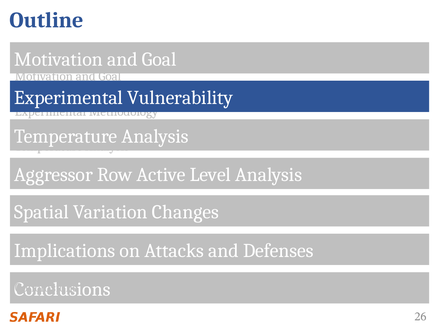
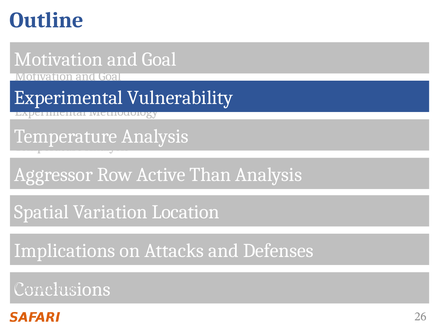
Level: Level -> Than (210, 175)
Changes: Changes -> Location (186, 212)
